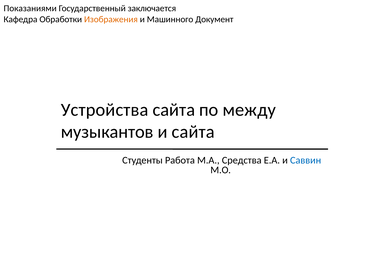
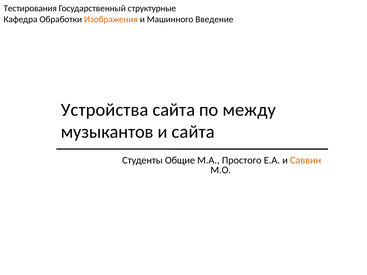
Показаниями: Показаниями -> Тестирования (30, 8)
заключается: заключается -> структурные (152, 8)
Документ: Документ -> Введение (214, 19)
Работа: Работа -> Общие (180, 160)
Средства: Средства -> Простого (242, 160)
Саввин colour: blue -> orange (306, 160)
